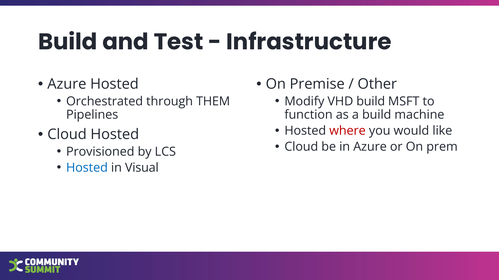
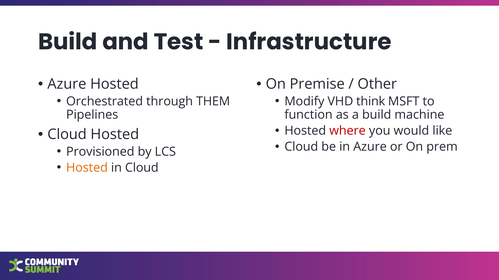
VHD build: build -> think (371, 102)
Hosted colour: blue -> orange (87, 168)
in Visual: Visual -> Cloud (142, 168)
